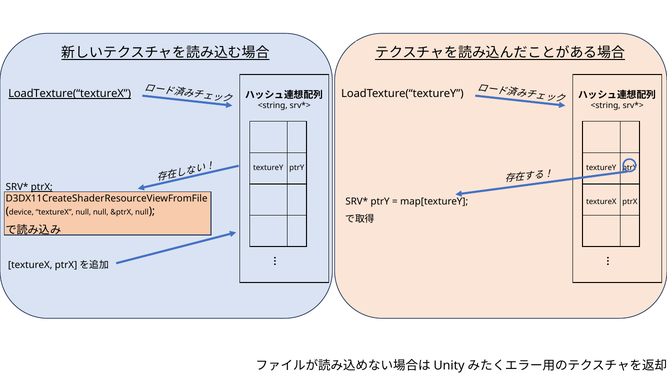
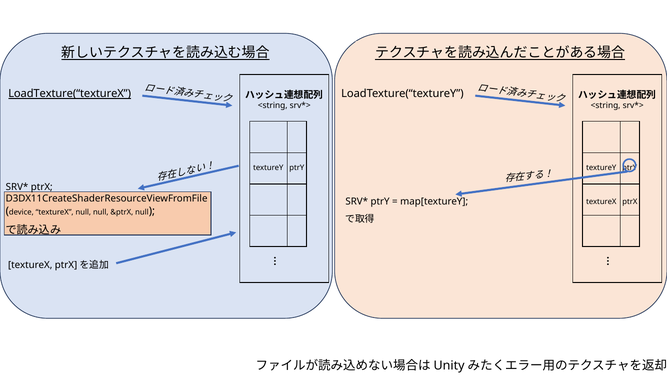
ptrX underline: present -> none (42, 187)
